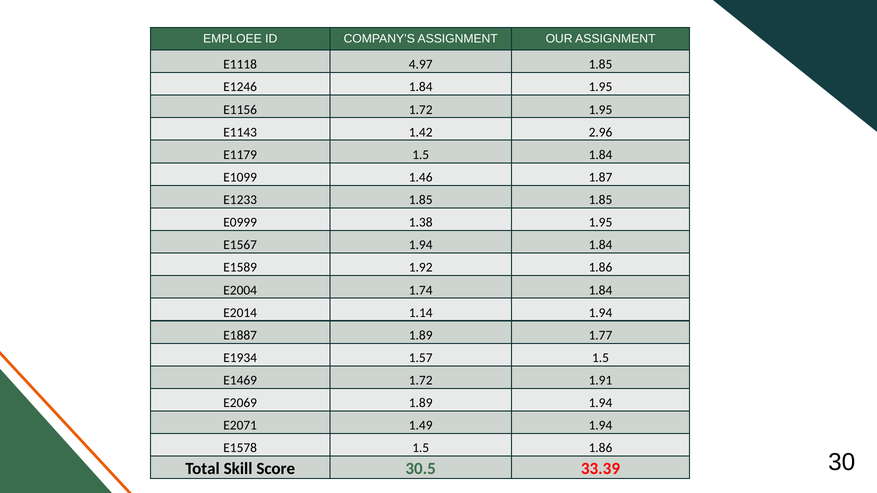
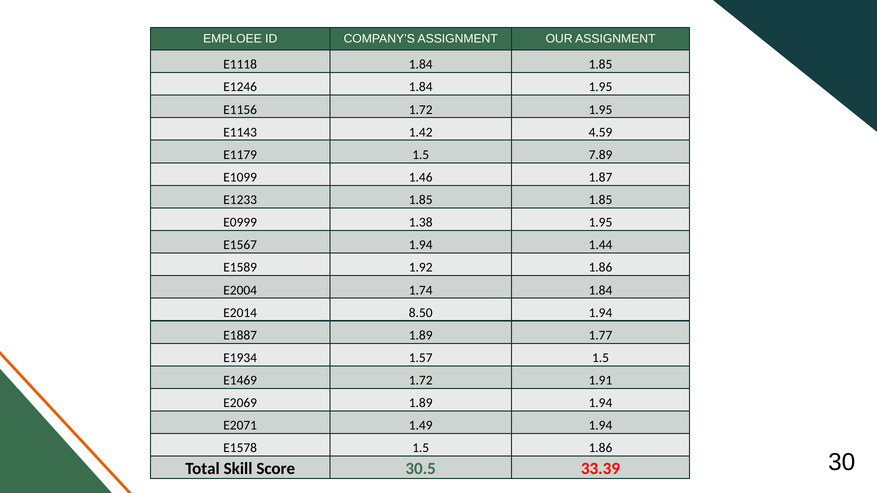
E1118 4.97: 4.97 -> 1.84 (421, 64)
2.96: 2.96 -> 4.59 (600, 132)
1.5 1.84: 1.84 -> 7.89 (600, 155)
1.94 1.84: 1.84 -> 1.44 (600, 245)
1.14: 1.14 -> 8.50 (421, 313)
